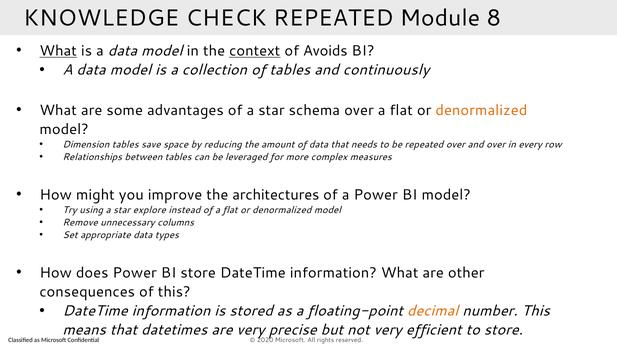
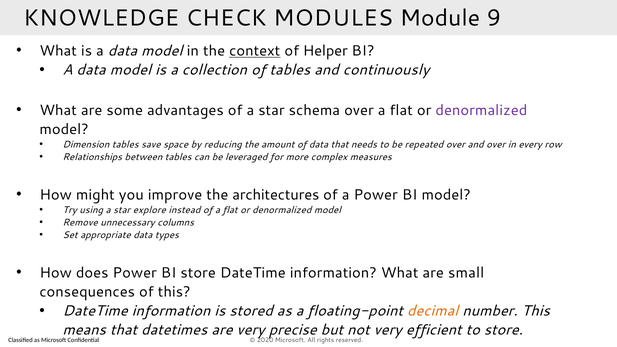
CHECK REPEATED: REPEATED -> MODULES (333, 18)
8: 8 -> 9 (494, 18)
What underline: present -> none (58, 51)
Avoids: Avoids -> Helper (325, 51)
denormalized colour: orange -> purple (481, 110)
other: other -> small (466, 273)
